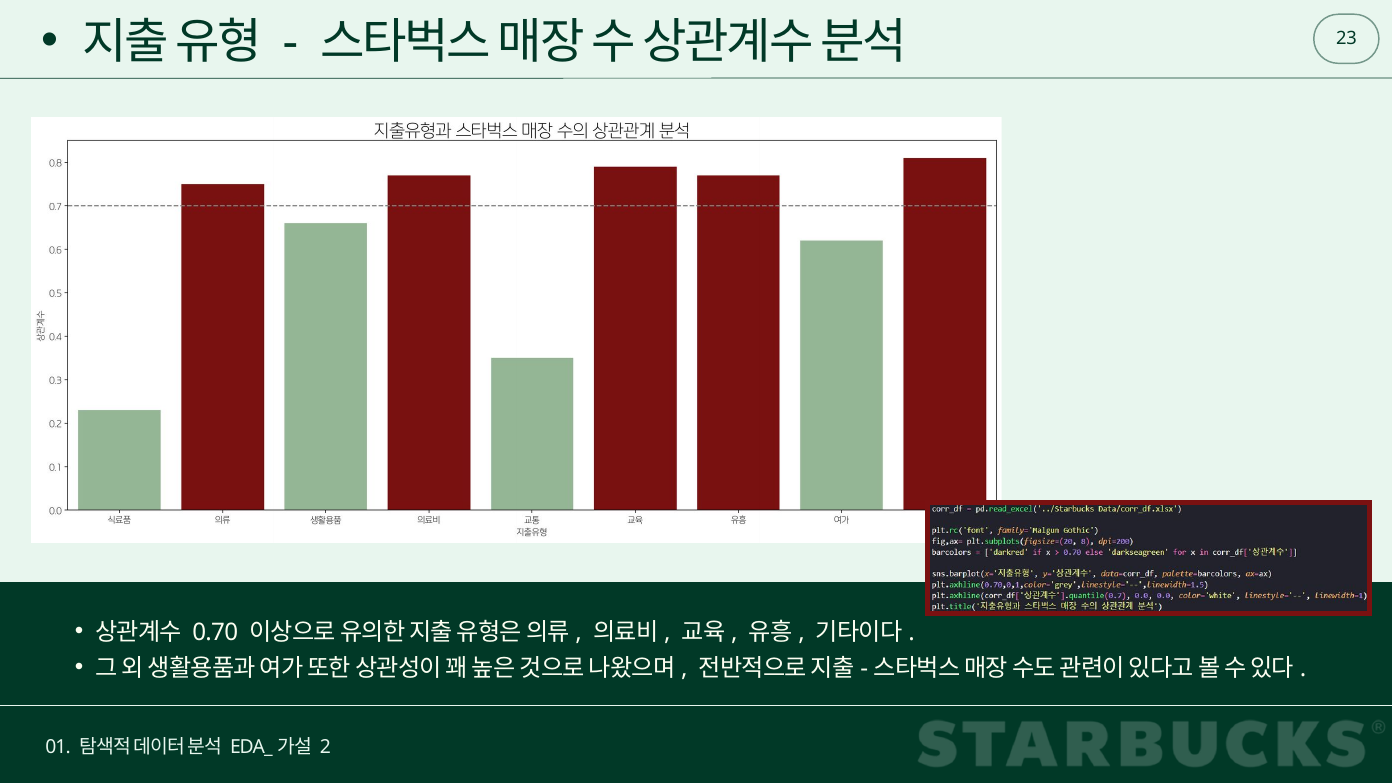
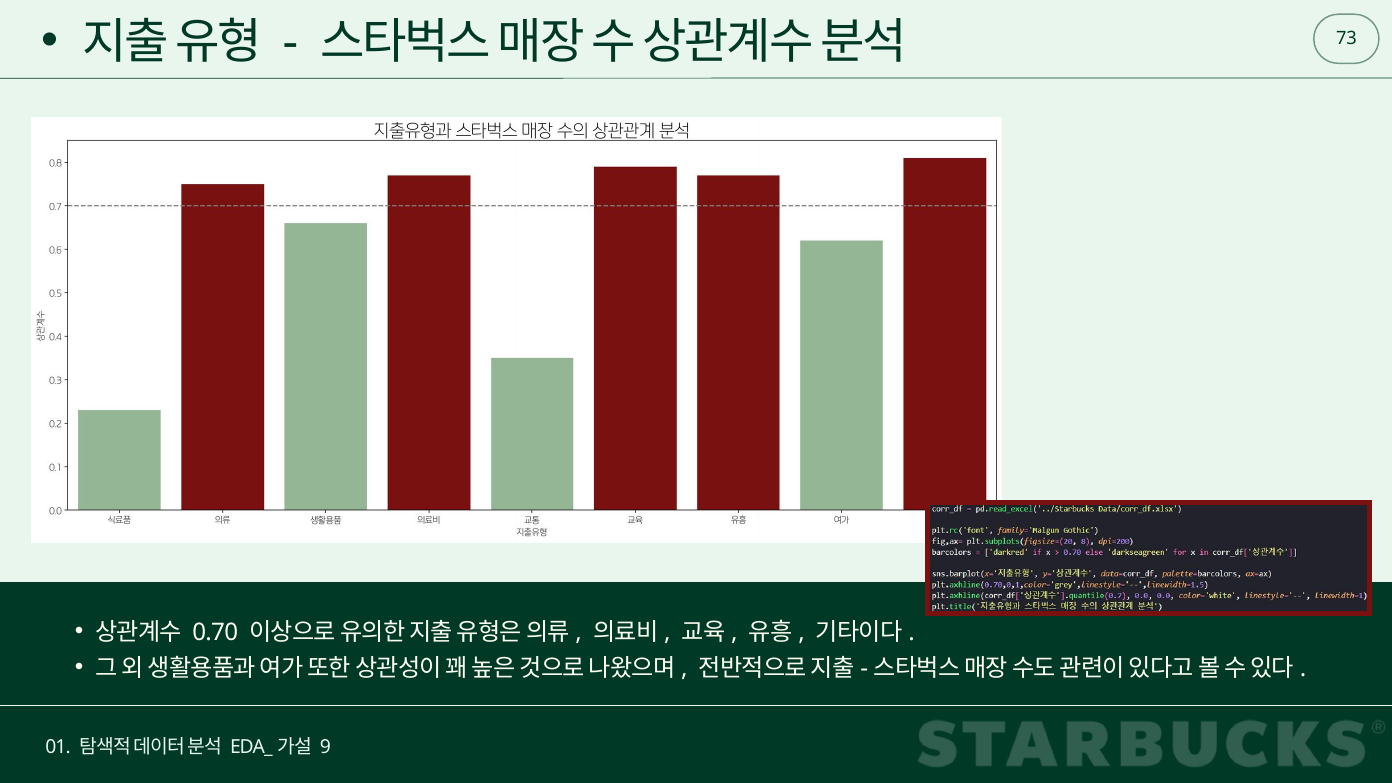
23: 23 -> 73 (1346, 39)
2: 2 -> 9 (325, 747)
